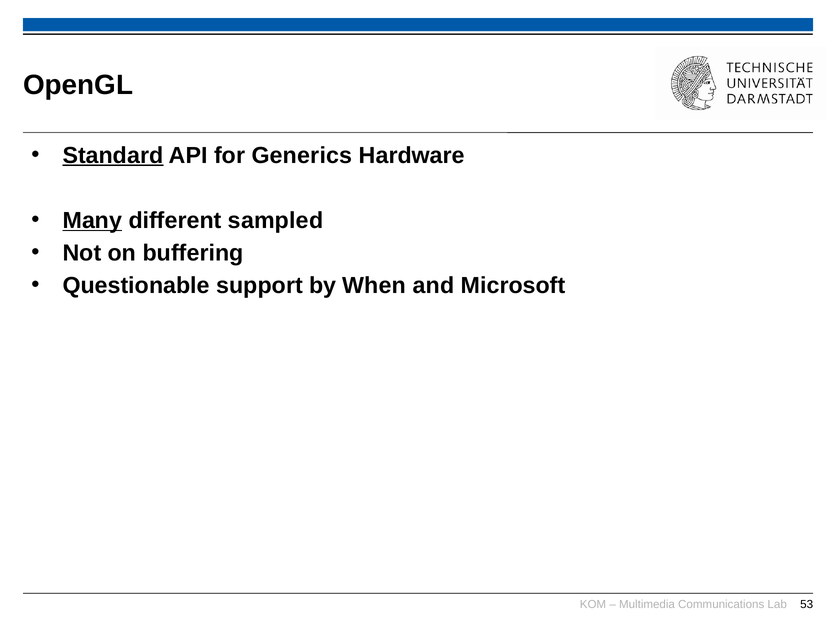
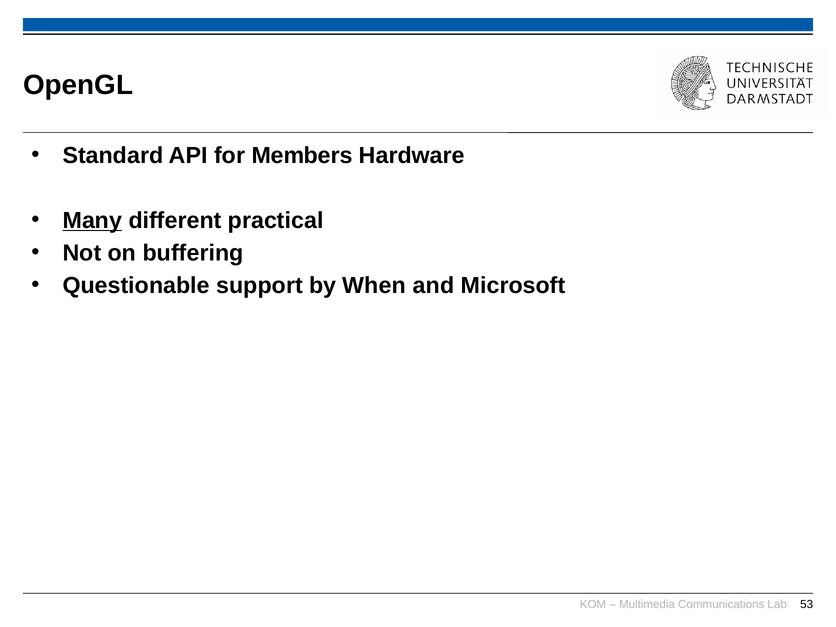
Standard underline: present -> none (113, 155)
Generics: Generics -> Members (302, 155)
sampled: sampled -> practical (276, 220)
